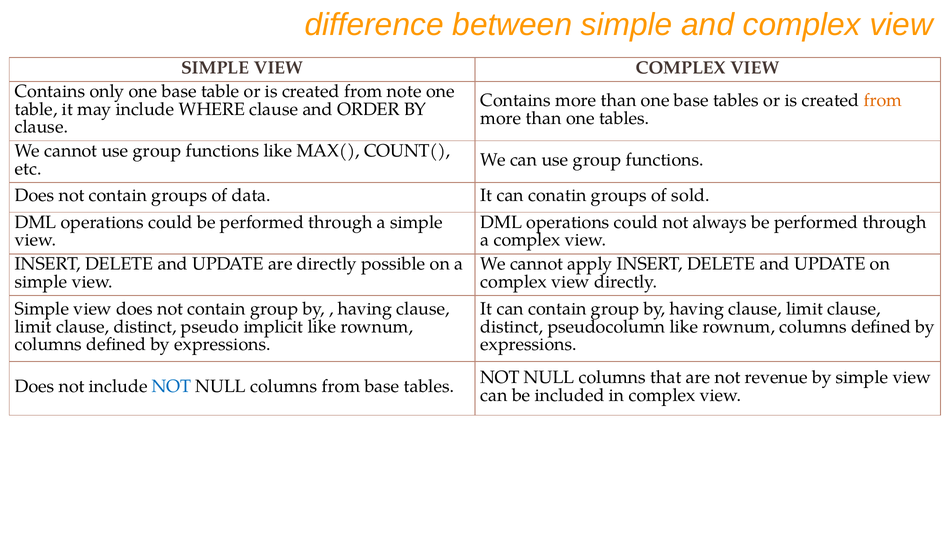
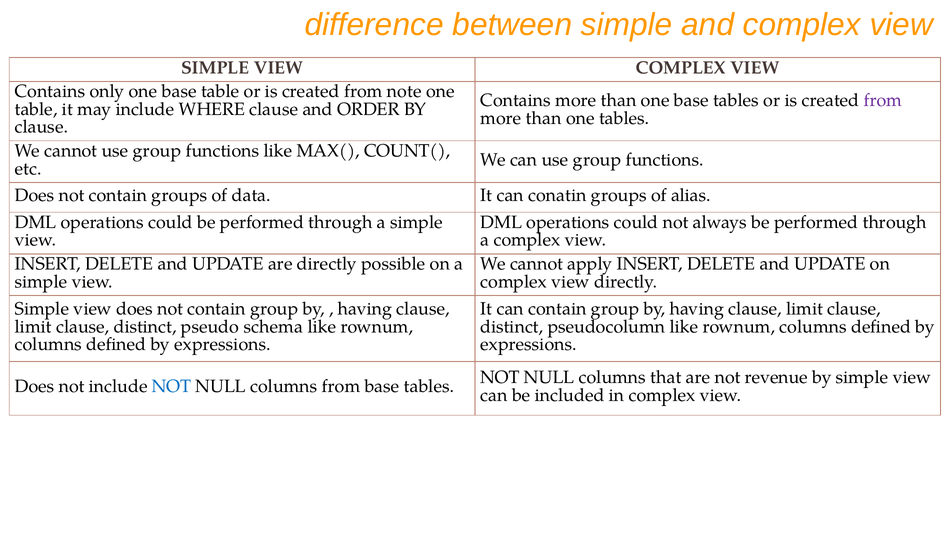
from colour: orange -> purple (883, 100)
sold: sold -> alias (691, 195)
implicit: implicit -> schema (273, 326)
